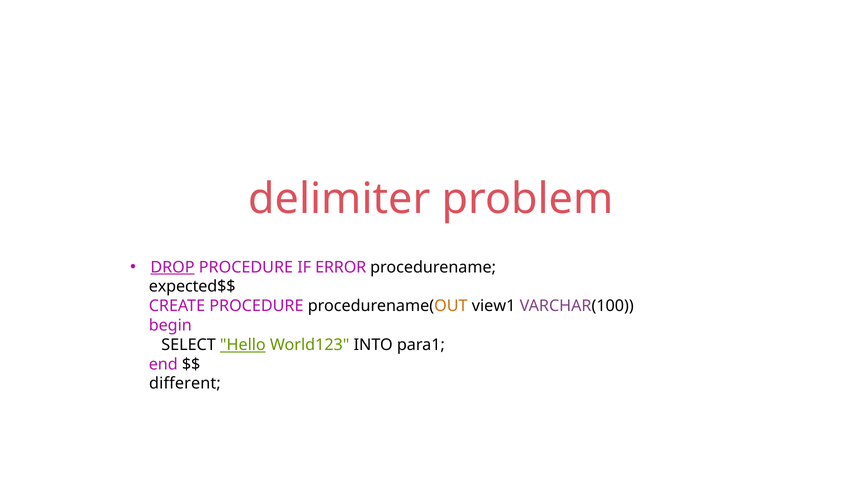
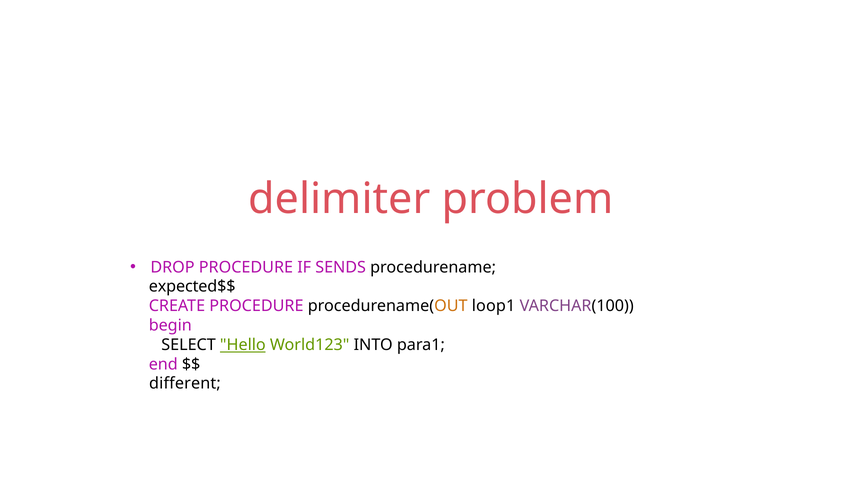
DROP underline: present -> none (173, 267)
ERROR: ERROR -> SENDS (341, 267)
view1: view1 -> loop1 (494, 306)
